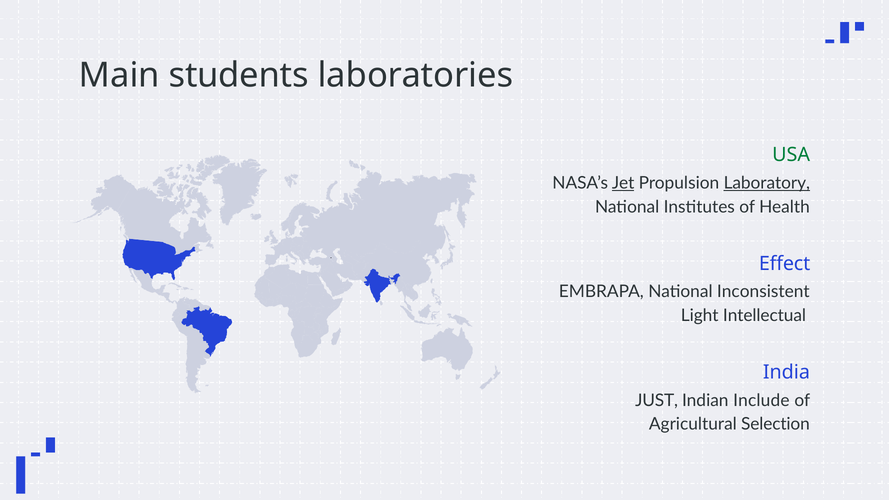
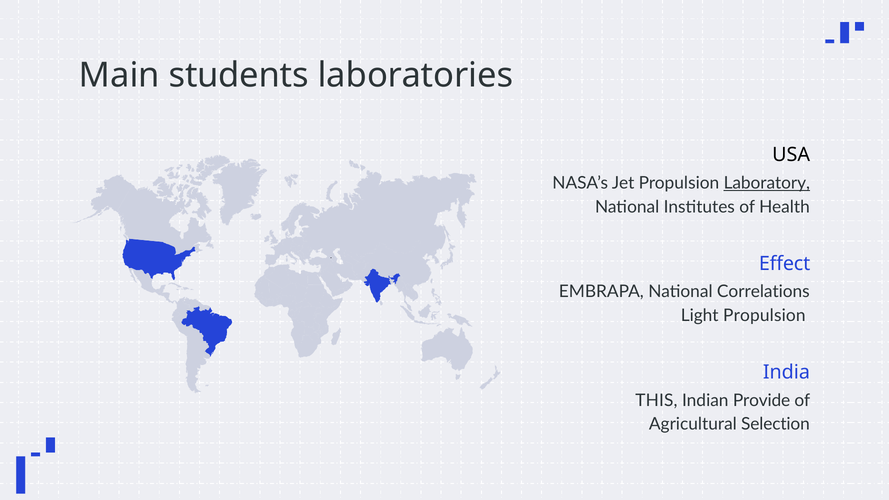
USA colour: green -> black (791, 155)
Jet underline: present -> none (623, 183)
Inconsistent: Inconsistent -> Correlations (763, 292)
Light Intellectual: Intellectual -> Propulsion (764, 316)
JUST: JUST -> THIS (656, 400)
Include: Include -> Provide (762, 400)
